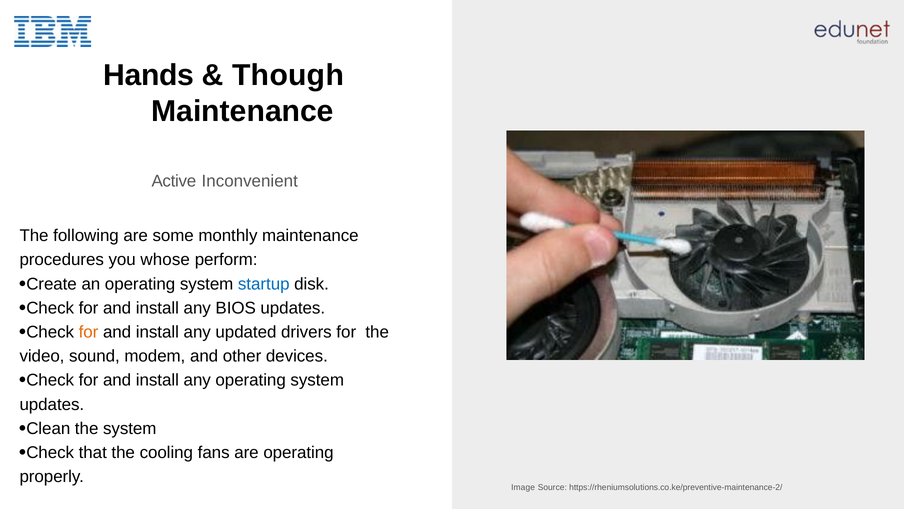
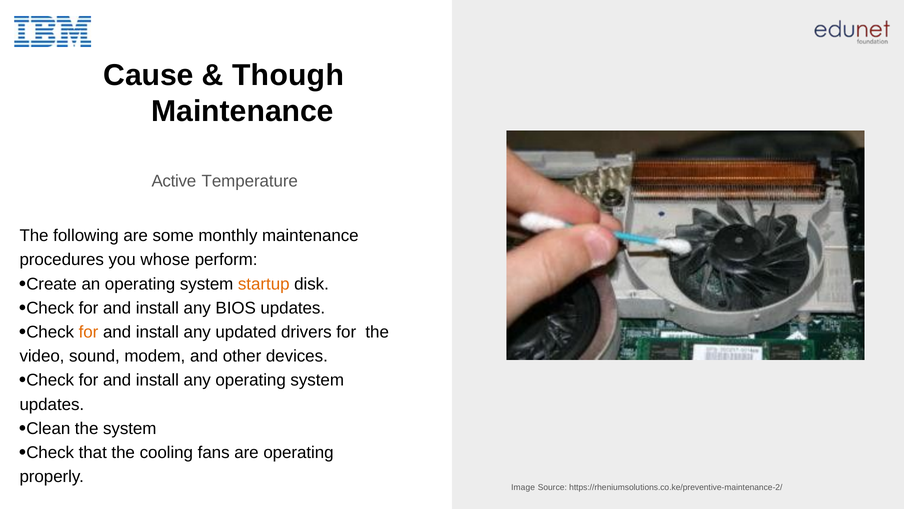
Hands: Hands -> Cause (149, 75)
Inconvenient: Inconvenient -> Temperature (250, 181)
startup colour: blue -> orange (264, 284)
